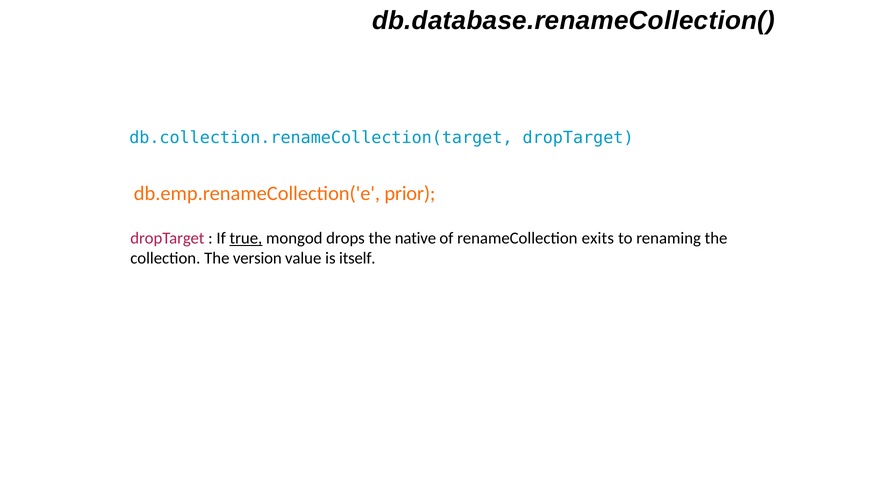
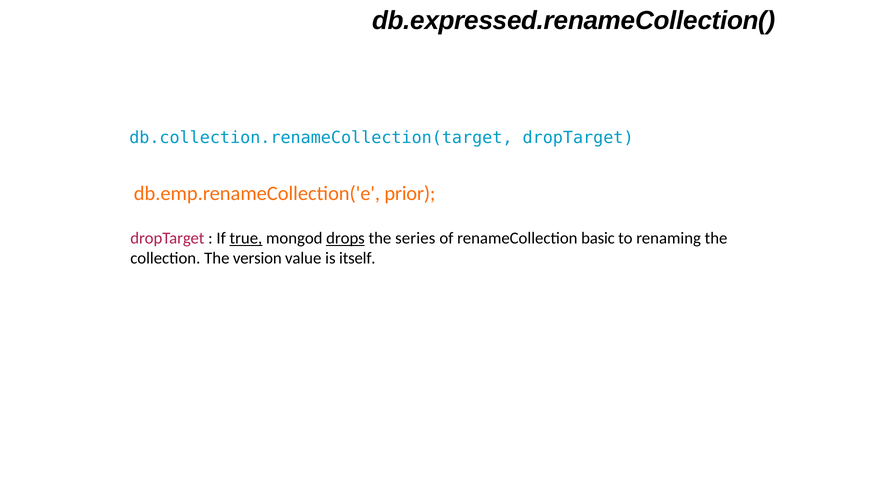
db.database.renameCollection(: db.database.renameCollection( -> db.expressed.renameCollection( (574, 21)
drops underline: none -> present (346, 238)
native: native -> series (415, 238)
exits: exits -> basic (598, 238)
